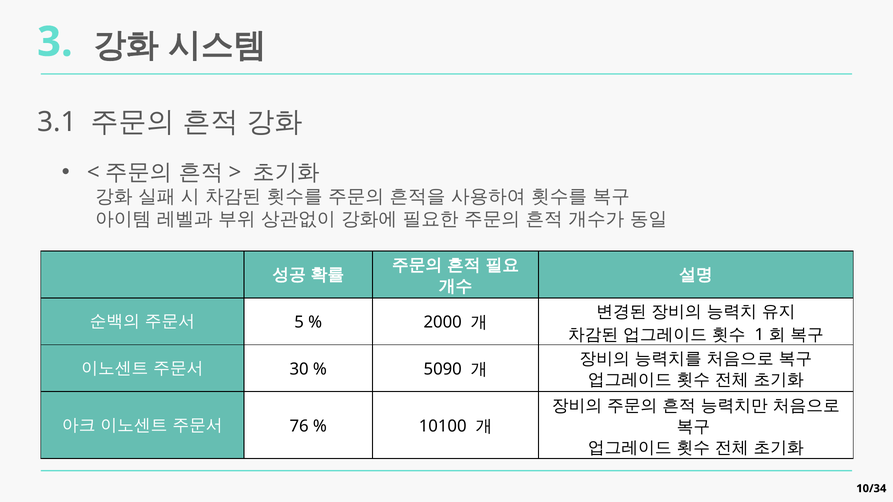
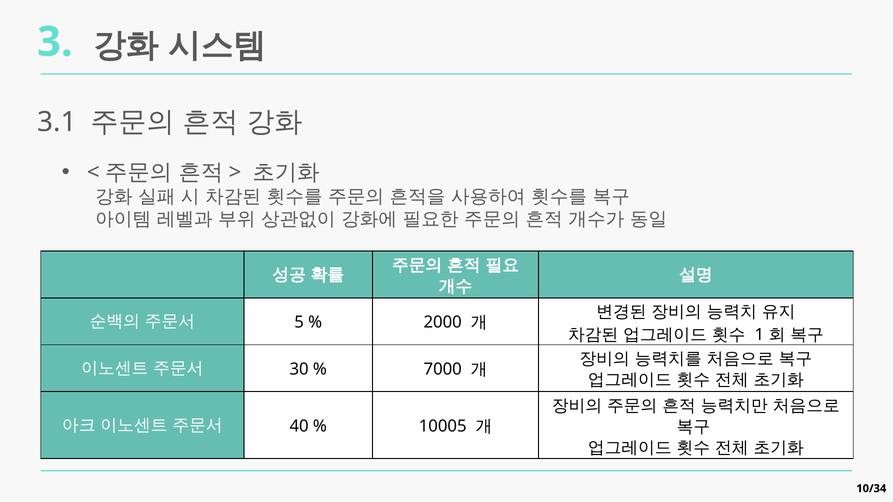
5090: 5090 -> 7000 (443, 369)
76: 76 -> 40 (299, 426)
10100: 10100 -> 10005 (443, 426)
